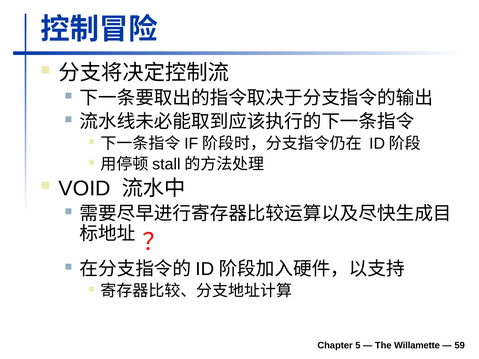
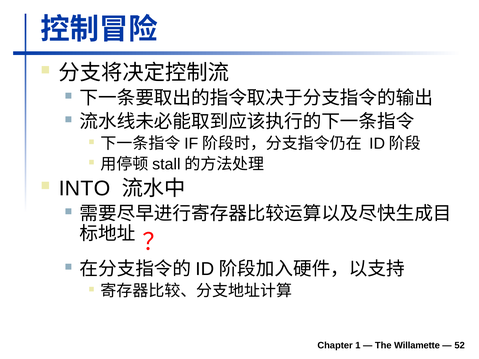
VOID: VOID -> INTO (85, 189)
5: 5 -> 1 (358, 346)
59: 59 -> 52 (460, 346)
